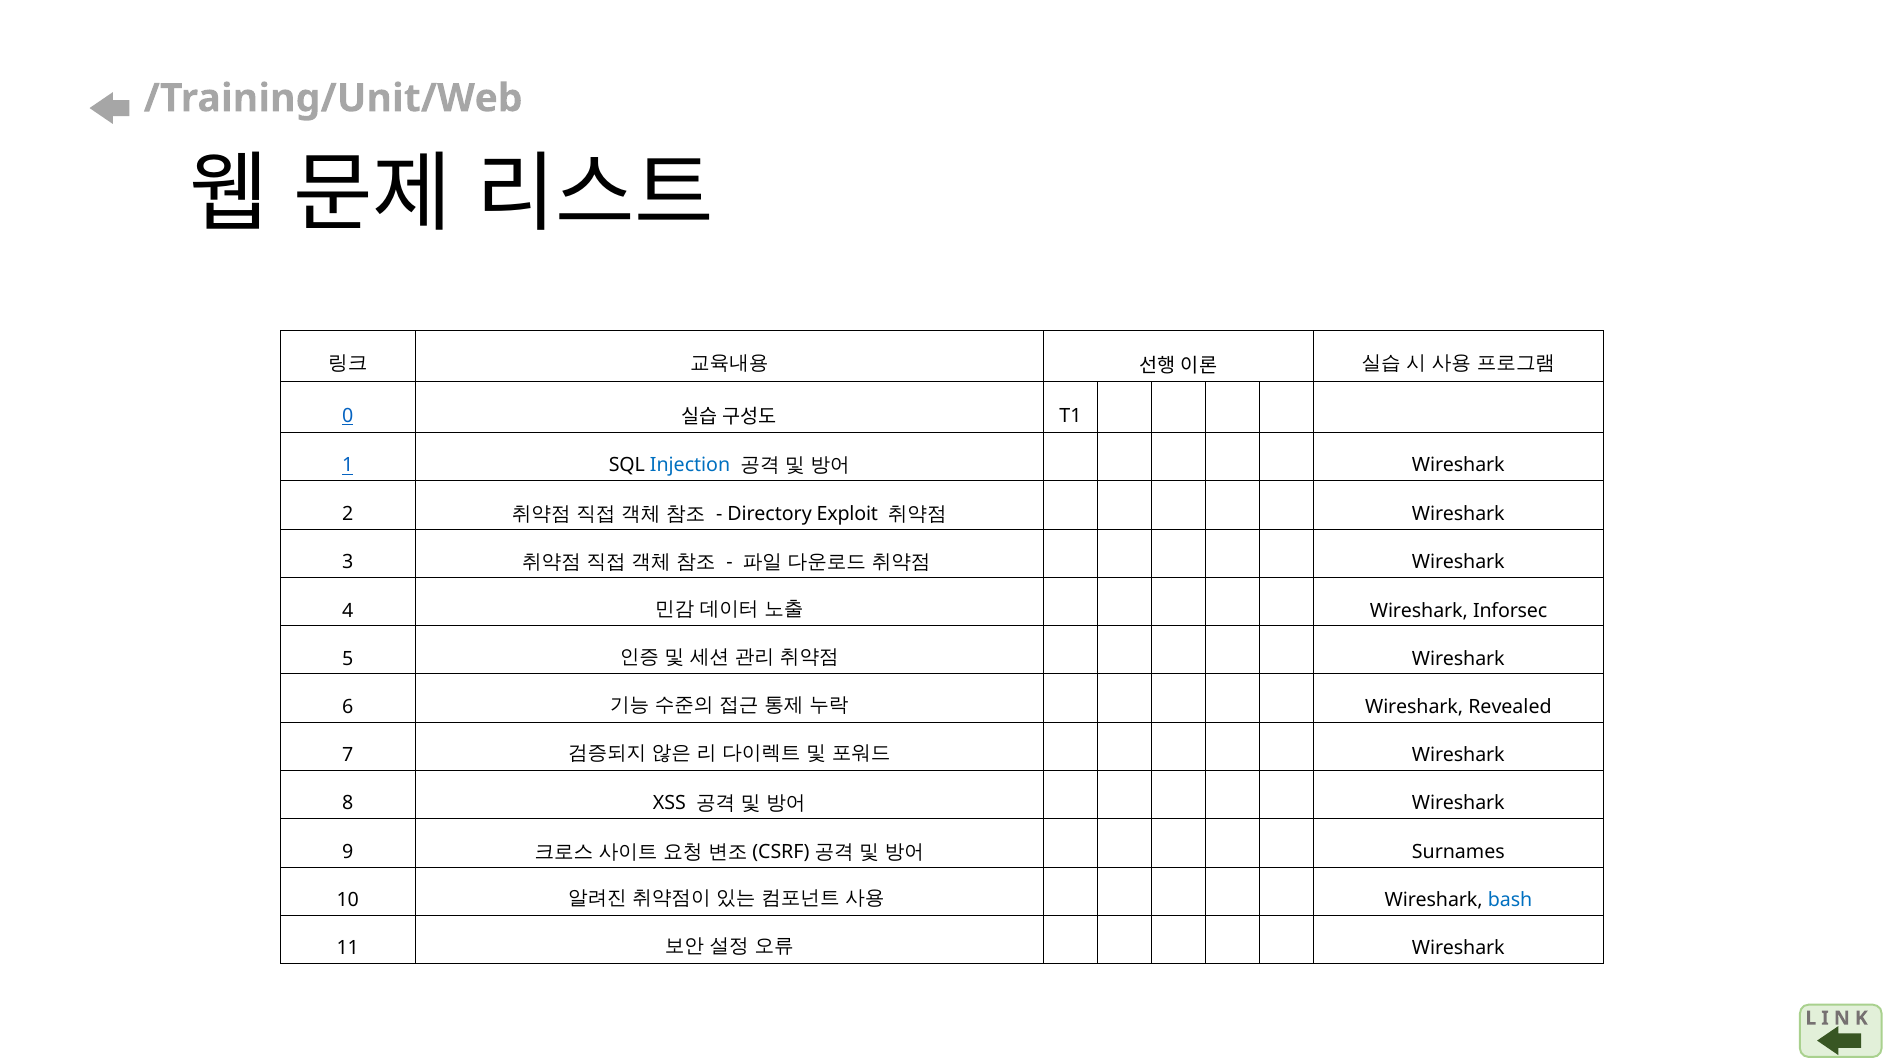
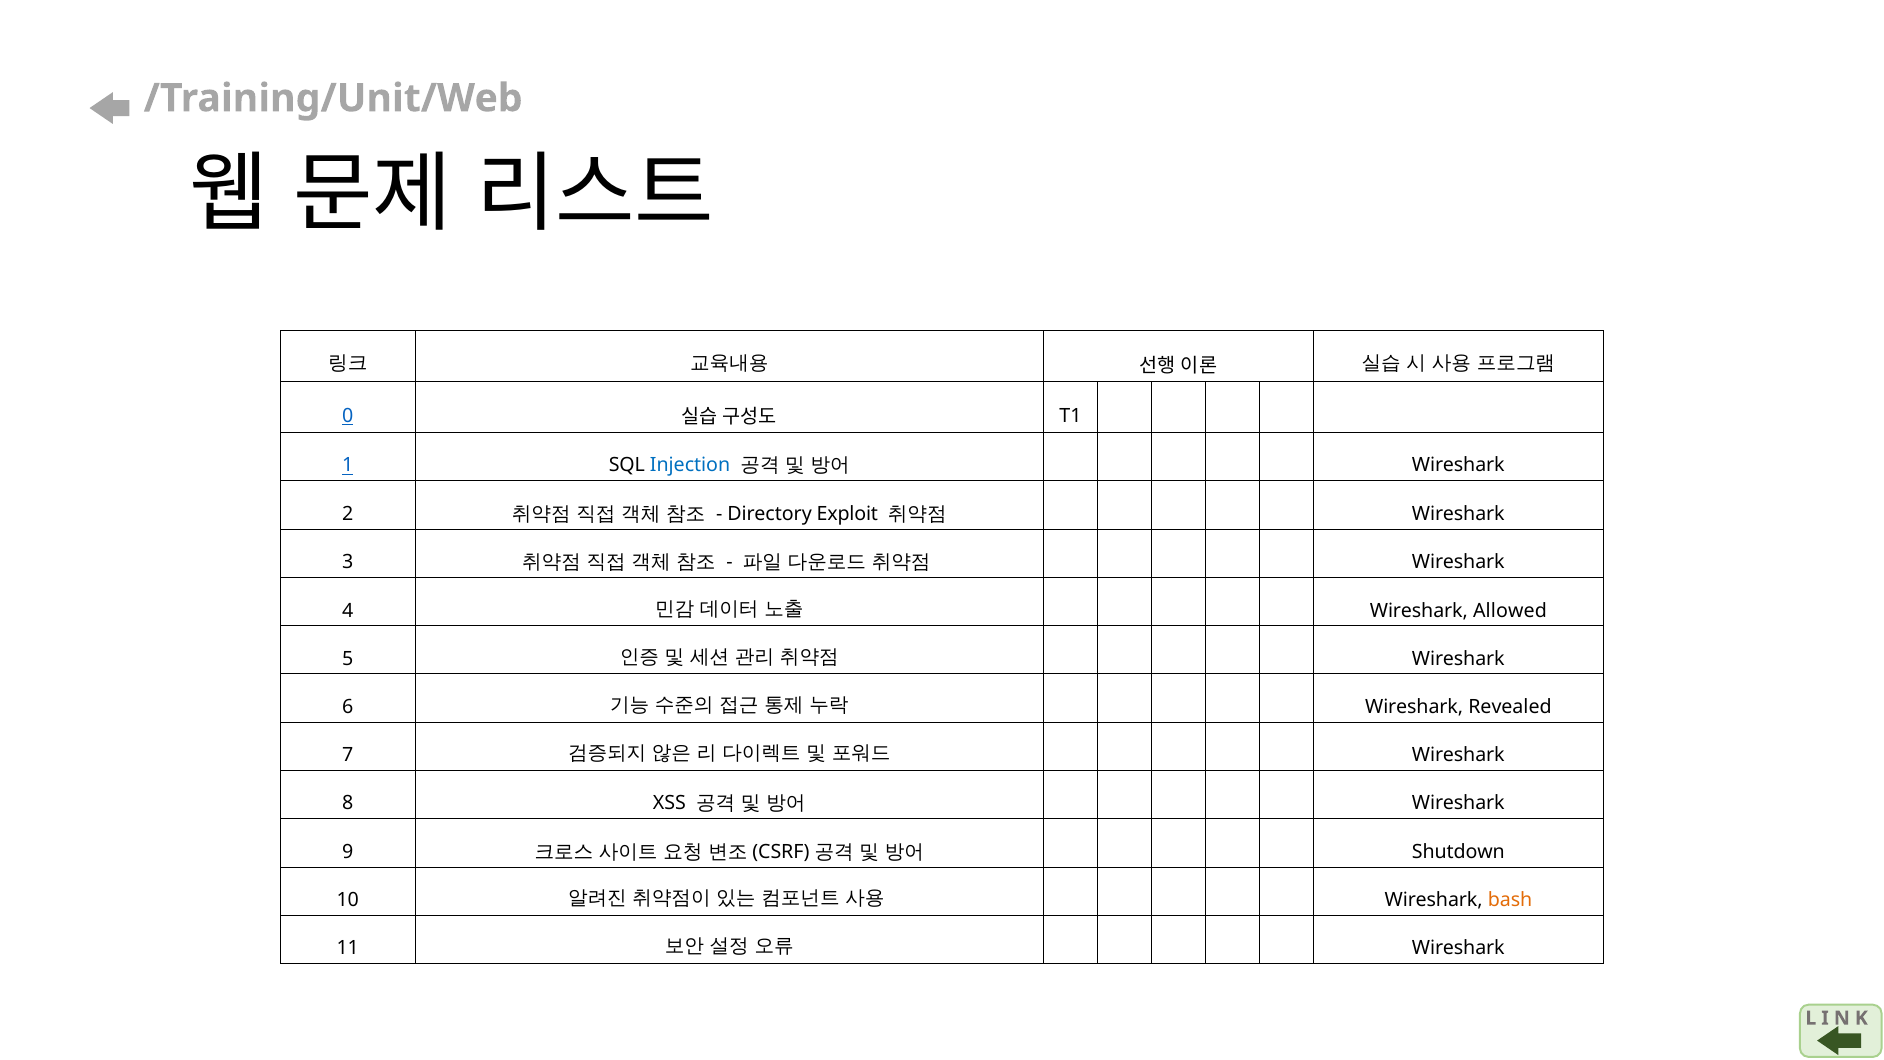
Inforsec: Inforsec -> Allowed (1510, 610)
Surnames: Surnames -> Shutdown (1458, 851)
bash colour: blue -> orange (1510, 900)
